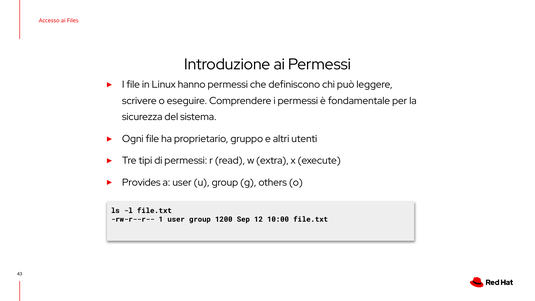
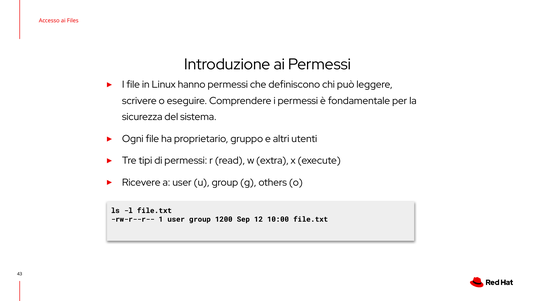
Provides: Provides -> Ricevere (141, 182)
